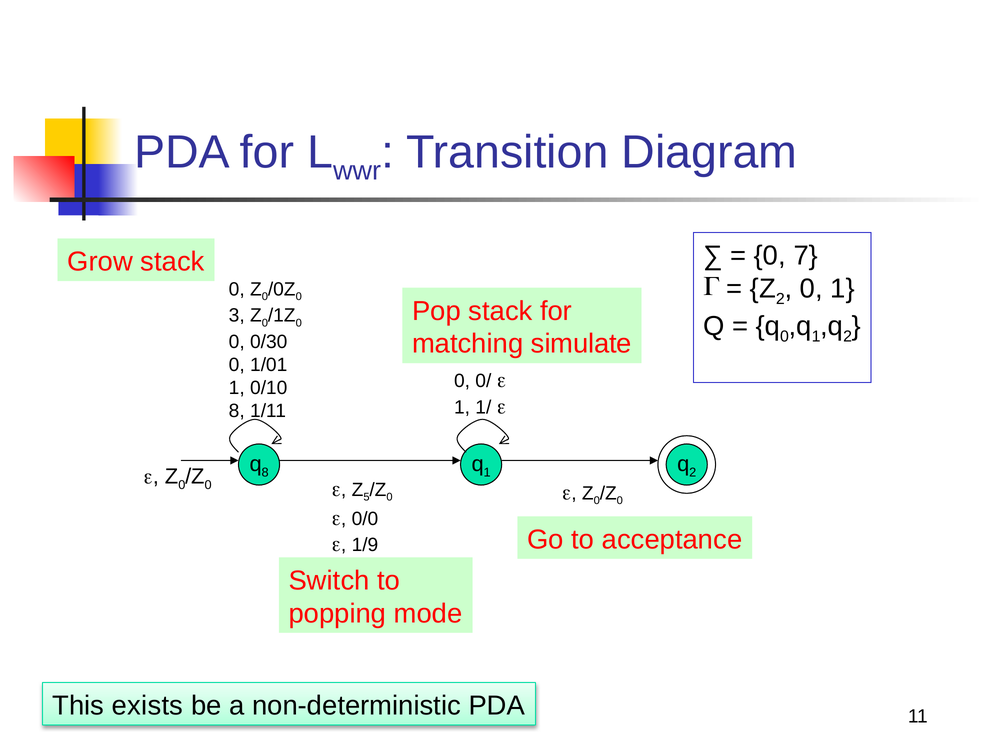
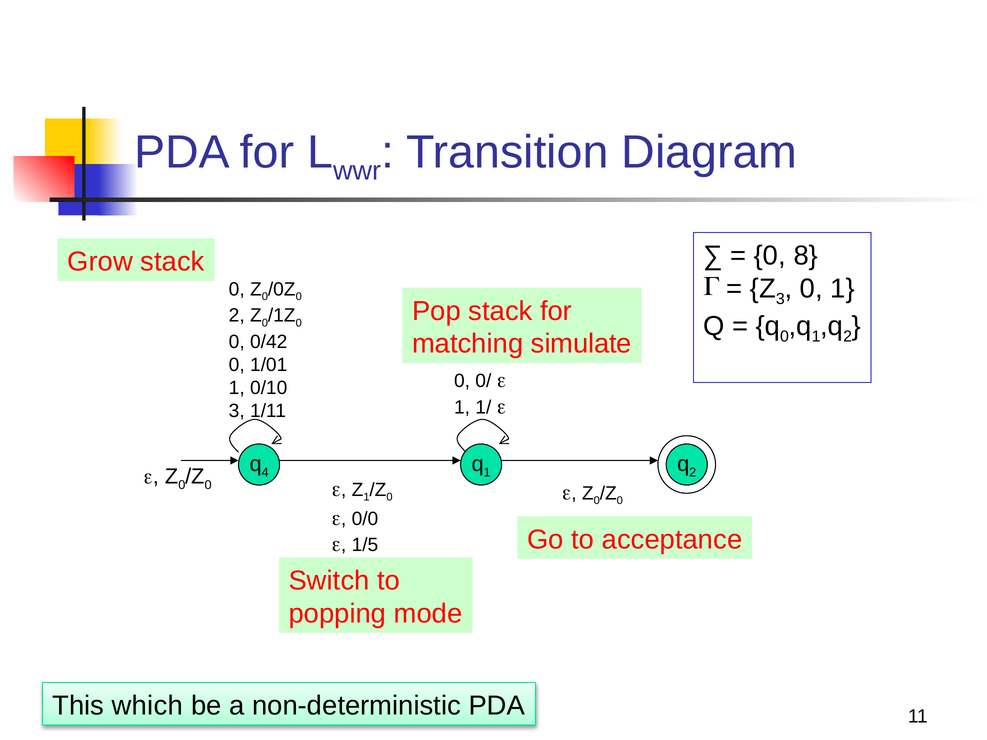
7: 7 -> 8 (806, 256)
2: 2 -> 3 (780, 299)
3: 3 -> 2 (237, 316)
0/30: 0/30 -> 0/42 (269, 342)
8: 8 -> 3 (237, 411)
q 8: 8 -> 4 (265, 473)
5: 5 -> 1 (366, 497)
1/9: 1/9 -> 1/5 (365, 545)
exists: exists -> which (147, 706)
